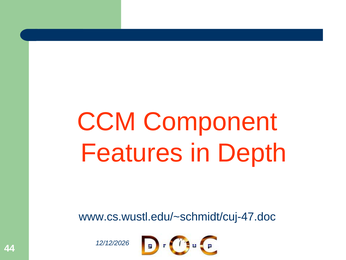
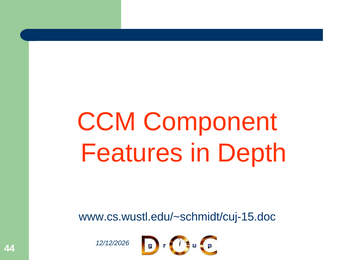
www.cs.wustl.edu/~schmidt/cuj-47.doc: www.cs.wustl.edu/~schmidt/cuj-47.doc -> www.cs.wustl.edu/~schmidt/cuj-15.doc (177, 216)
